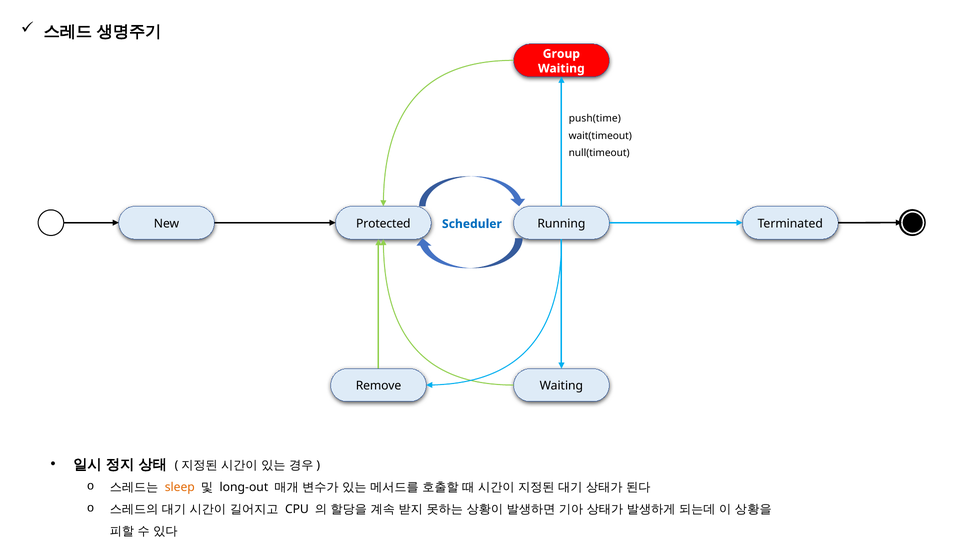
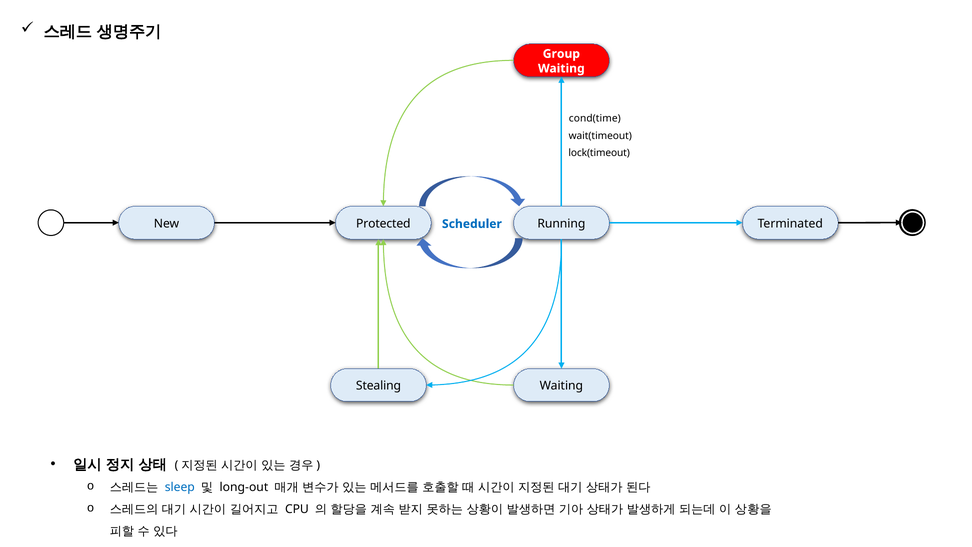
push(time: push(time -> cond(time (595, 119)
null(timeout: null(timeout -> lock(timeout (599, 153)
Remove: Remove -> Stealing (379, 386)
sleep colour: orange -> blue (180, 487)
